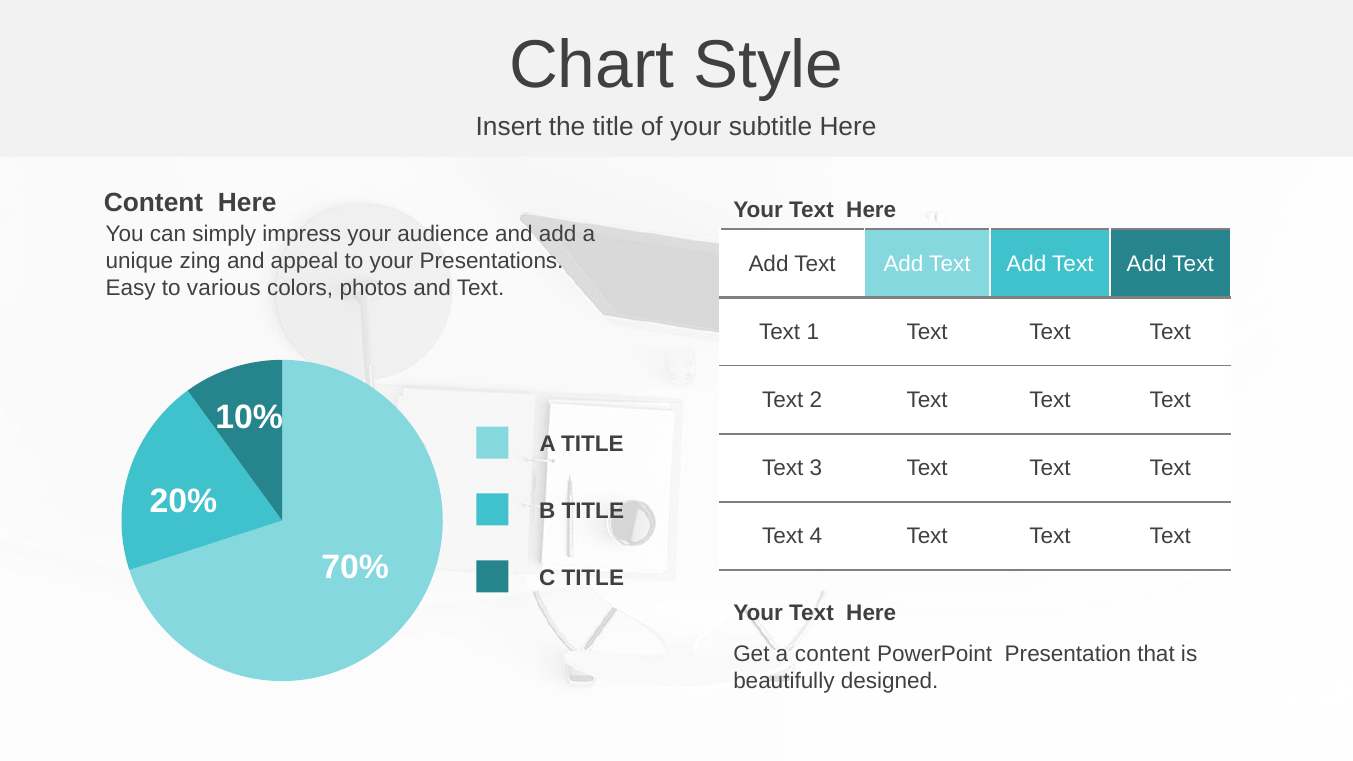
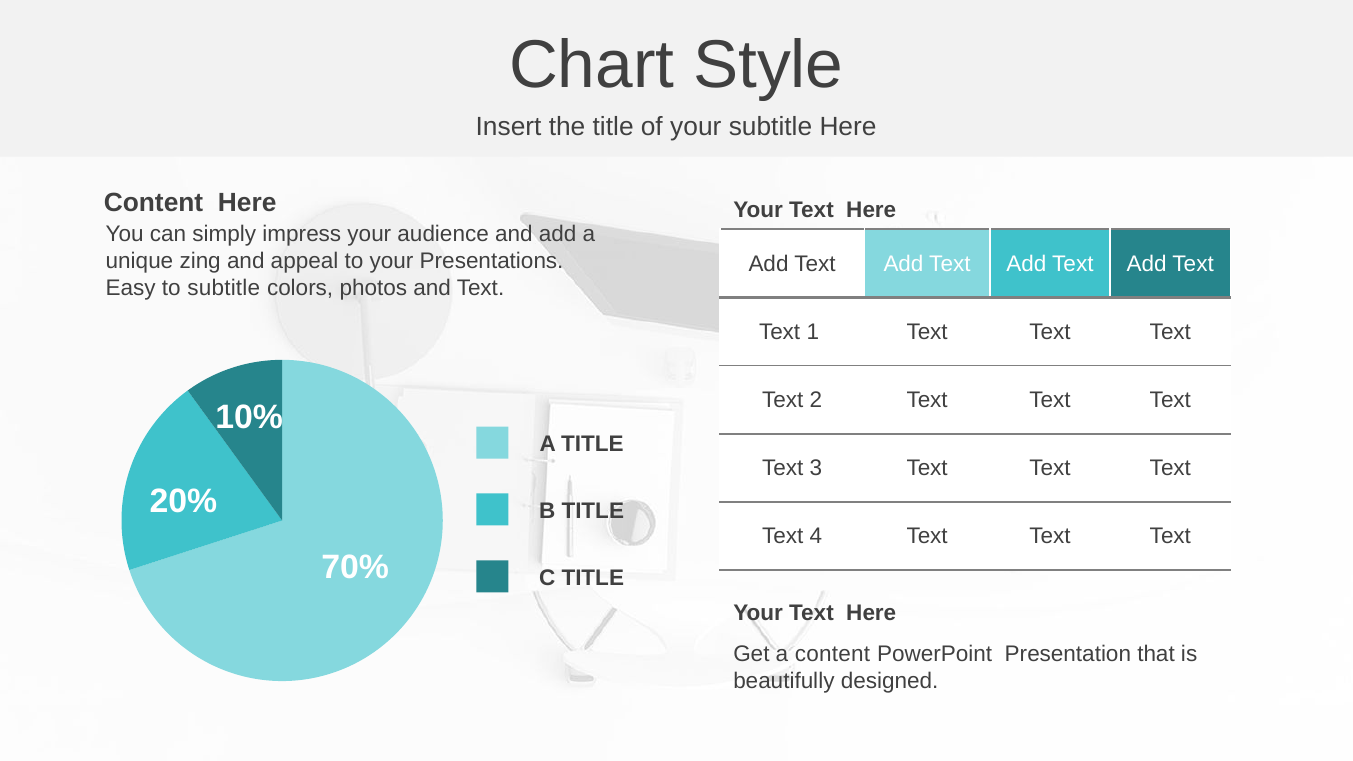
to various: various -> subtitle (224, 288)
